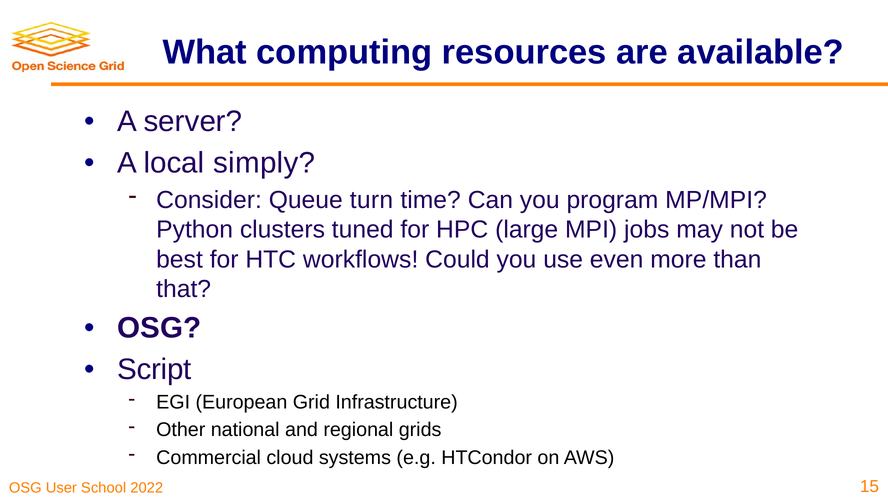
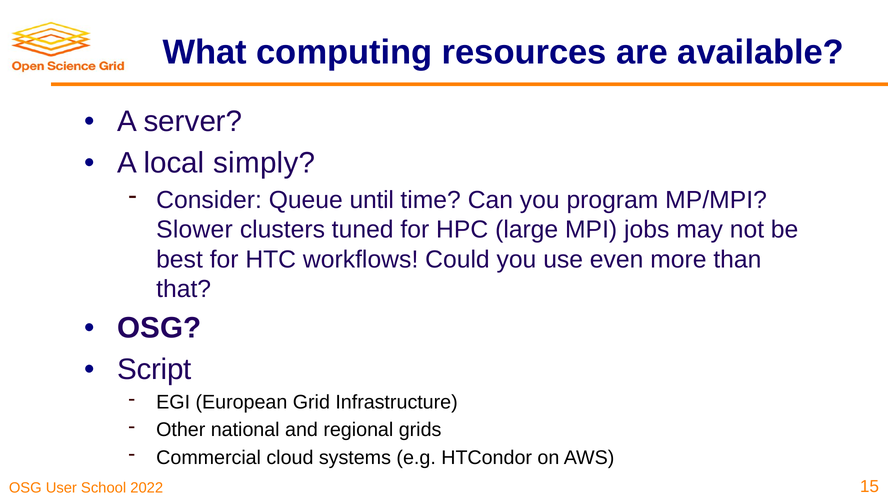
turn: turn -> until (372, 200)
Python: Python -> Slower (195, 230)
